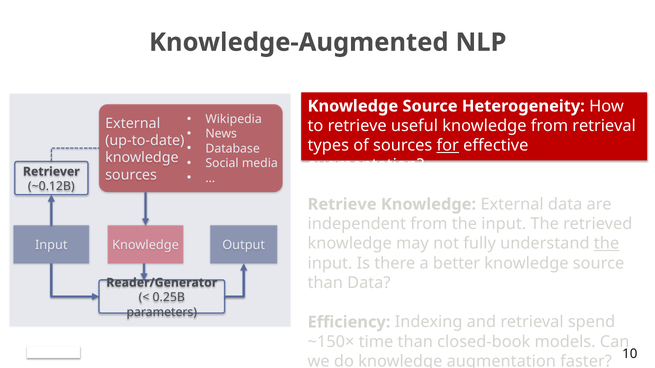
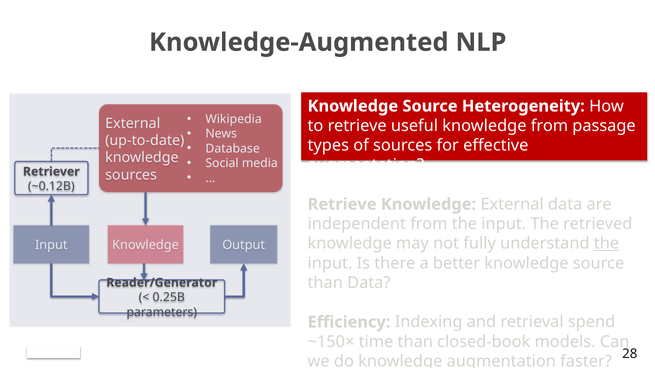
from retrieval: retrieval -> passage (604, 126)
for underline: present -> none (448, 146)
10: 10 -> 28 (630, 354)
